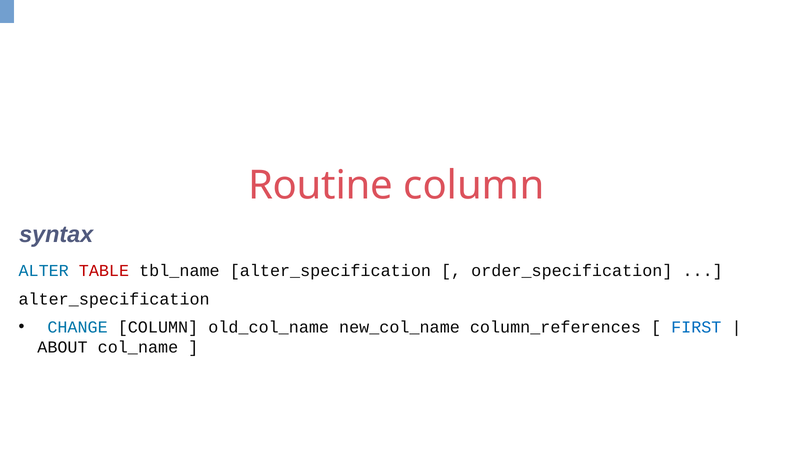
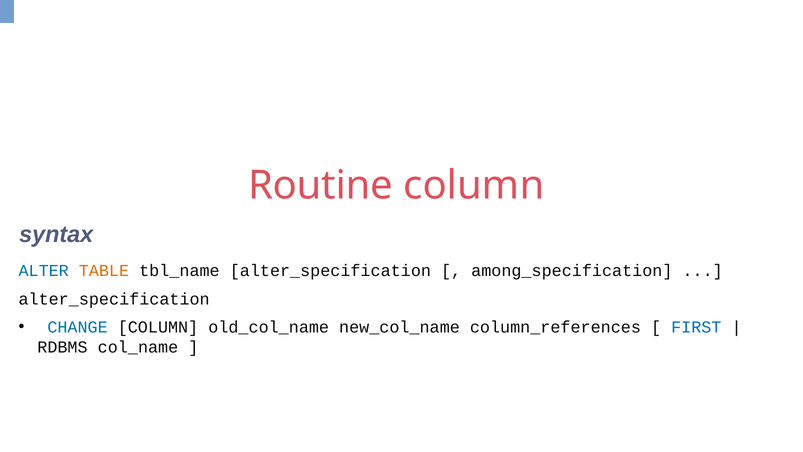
TABLE colour: red -> orange (104, 271)
order_specification: order_specification -> among_specification (572, 271)
ABOUT: ABOUT -> RDBMS (62, 347)
